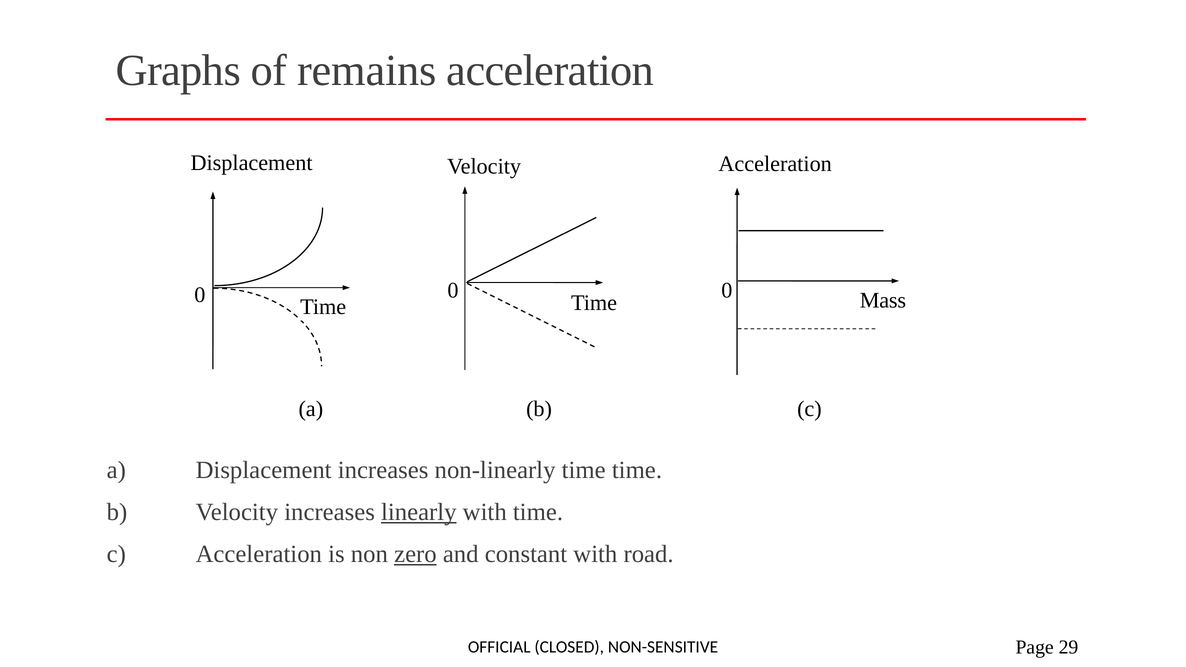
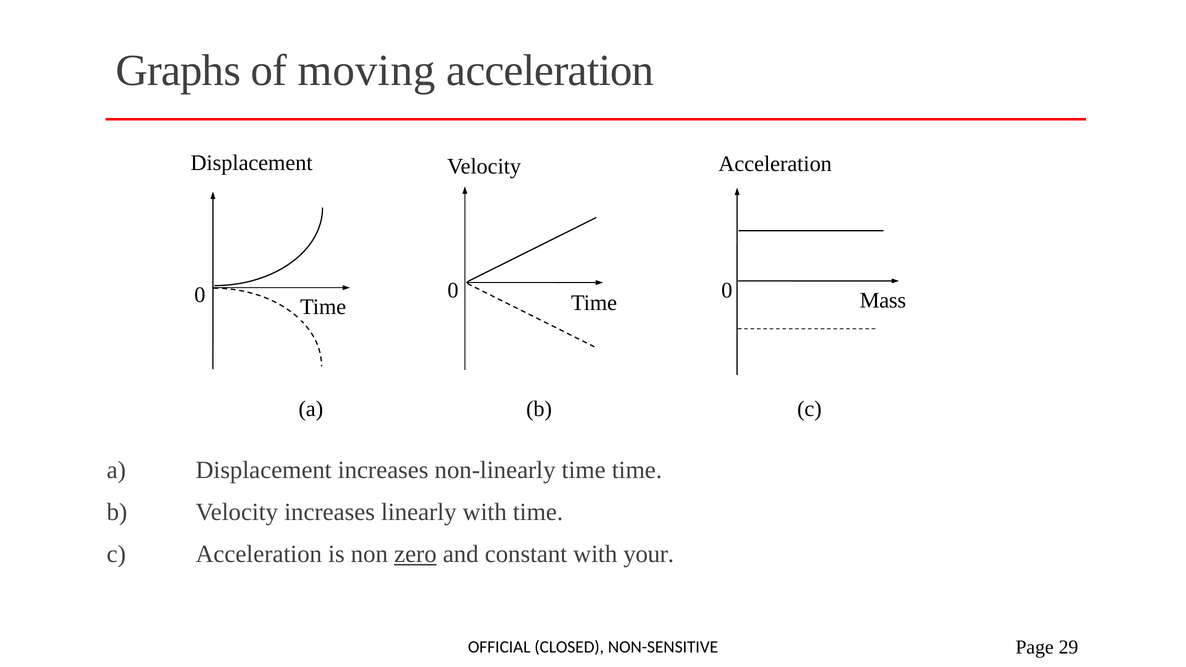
remains: remains -> moving (367, 71)
linearly underline: present -> none (419, 512)
road: road -> your (649, 554)
